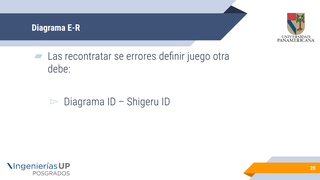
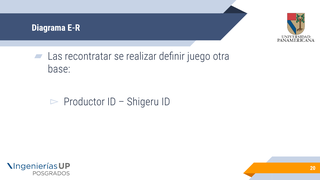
errores: errores -> realizar (141, 56)
debe: debe -> base (59, 69)
Diagrama: Diagrama -> Productor (84, 102)
